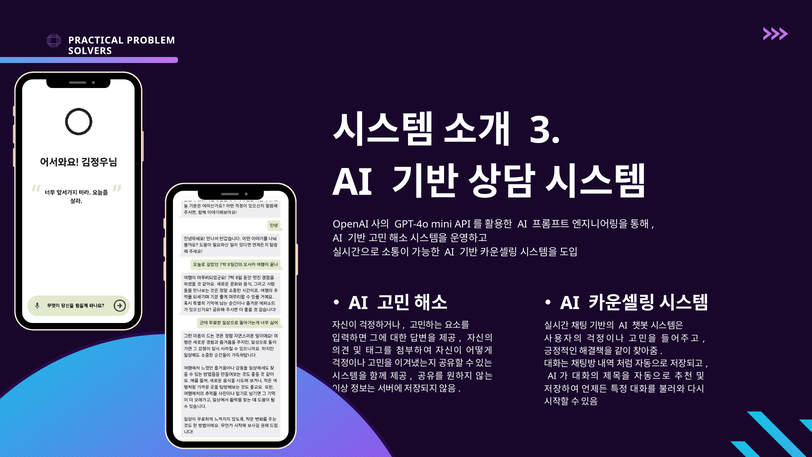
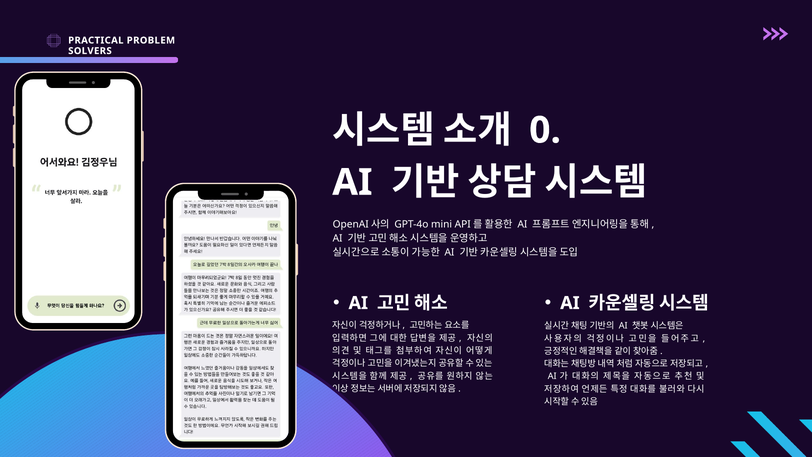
3: 3 -> 0 (545, 130)
